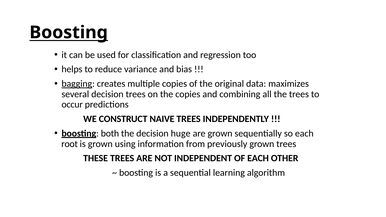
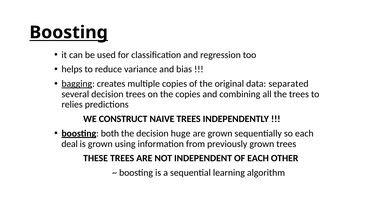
maximizes: maximizes -> separated (288, 84)
occur: occur -> relies (72, 105)
root: root -> deal (70, 144)
